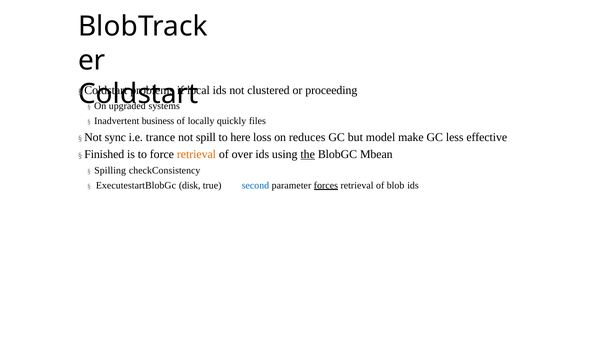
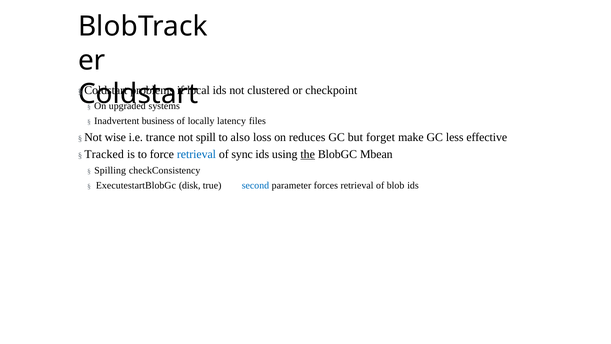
proceeding: proceeding -> checkpoint (331, 90)
quickly: quickly -> latency (232, 121)
sync: sync -> wise (115, 137)
here: here -> also (240, 137)
model: model -> forget (381, 137)
Finished: Finished -> Tracked (104, 154)
retrieval colour: orange -> blue (196, 154)
over: over -> sync (242, 154)
forces underline: present -> none (326, 185)
